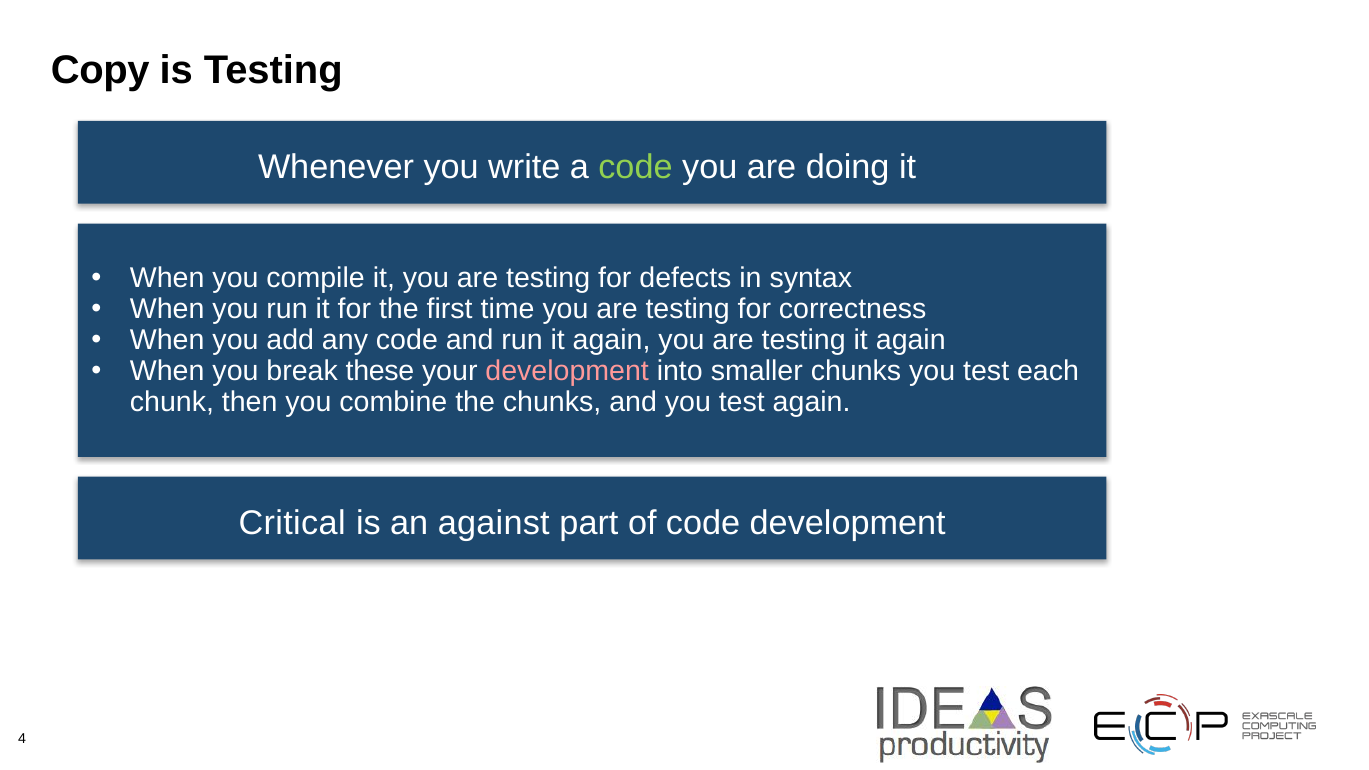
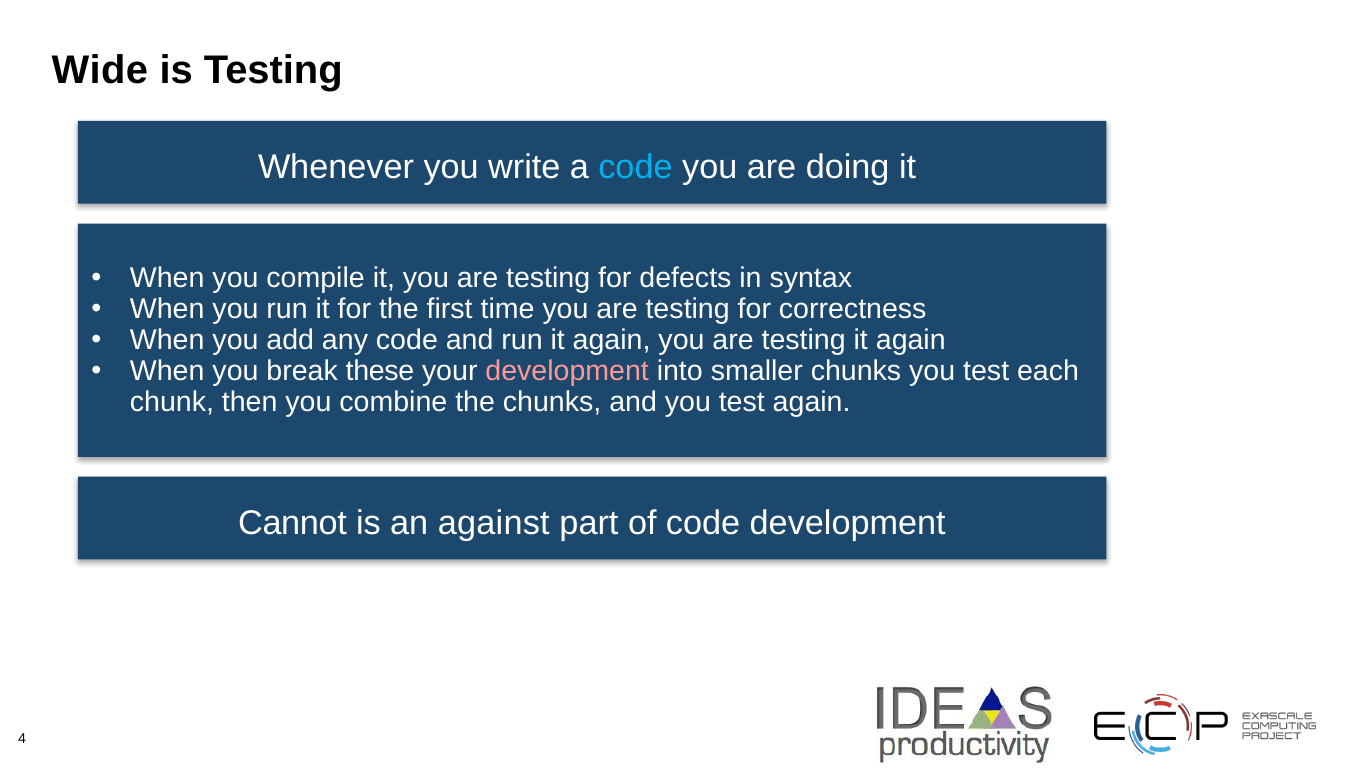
Copy: Copy -> Wide (100, 71)
code colour: light green -> light blue (636, 167)
Critical: Critical -> Cannot (292, 523)
